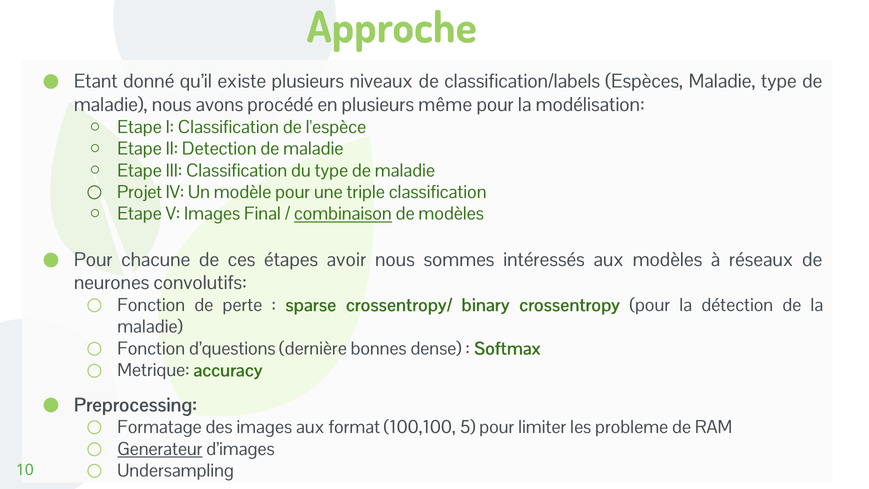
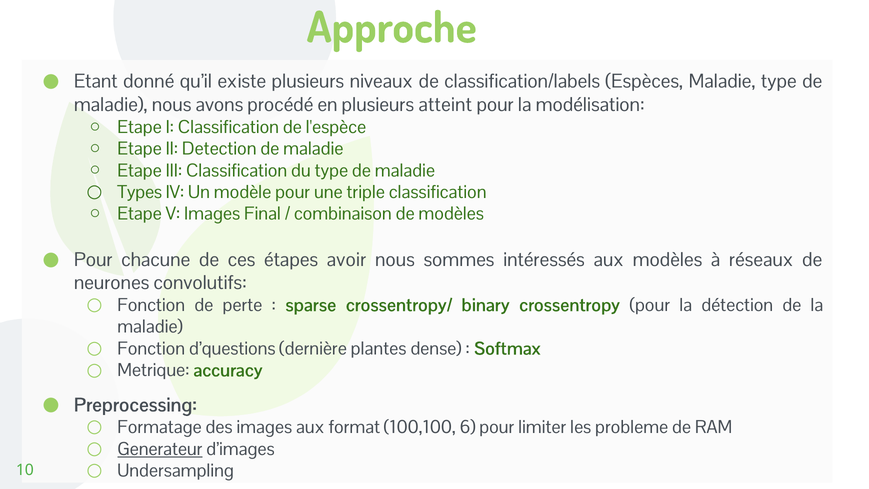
même: même -> atteint (445, 105)
Projet: Projet -> Types (140, 192)
combinaison underline: present -> none (343, 214)
bonnes: bonnes -> plantes (379, 349)
5: 5 -> 6 (468, 427)
